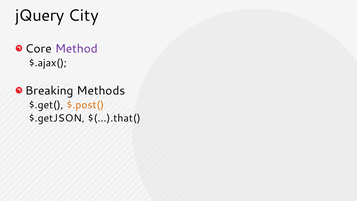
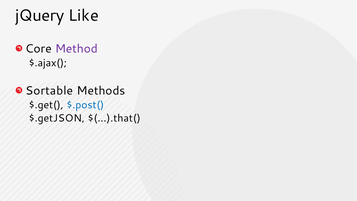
City: City -> Like (83, 15)
Breaking: Breaking -> Sortable (49, 91)
$.post( colour: orange -> blue (85, 105)
